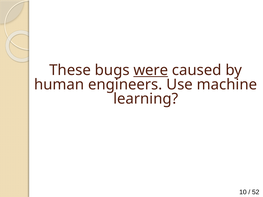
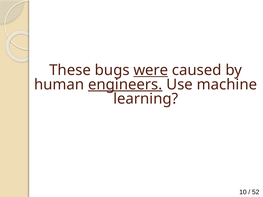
engineers underline: none -> present (125, 85)
